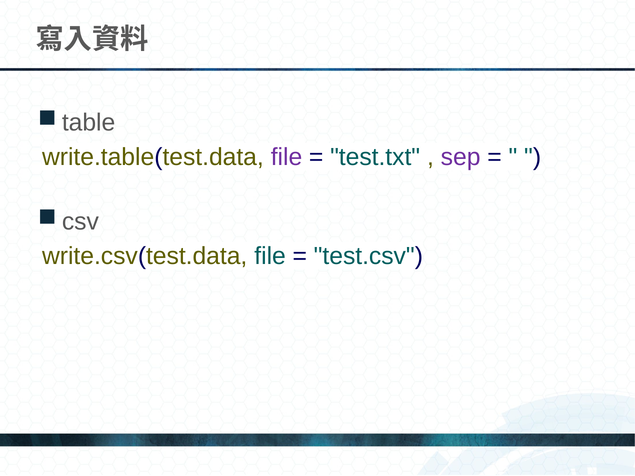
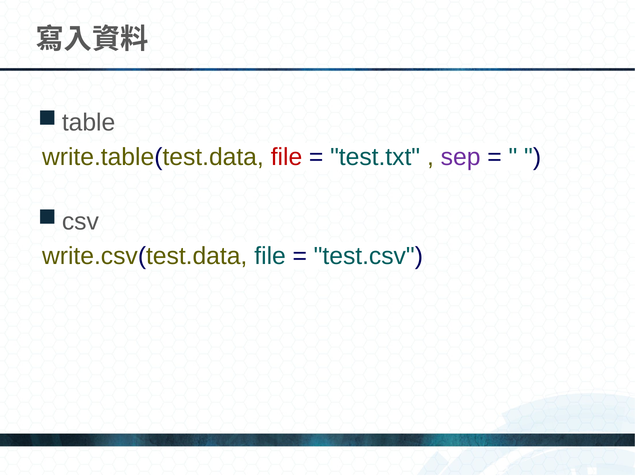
file colour: purple -> red (287, 157)
